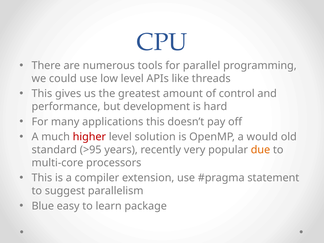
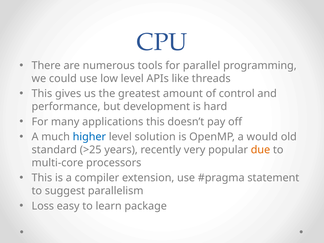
higher colour: red -> blue (89, 137)
>95: >95 -> >25 (91, 150)
Blue: Blue -> Loss (43, 206)
